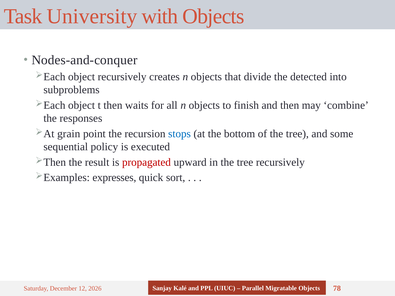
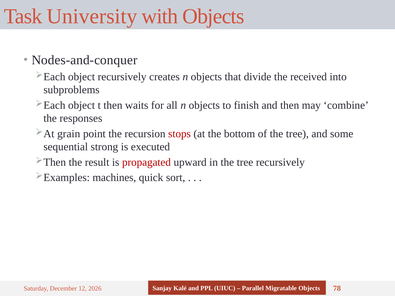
detected: detected -> received (309, 77)
stops colour: blue -> red (179, 134)
policy: policy -> strong (104, 147)
expresses: expresses -> machines (114, 178)
